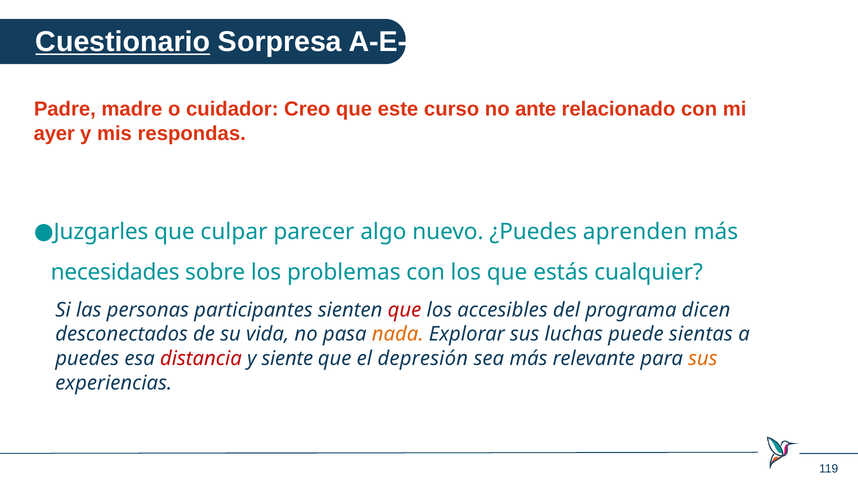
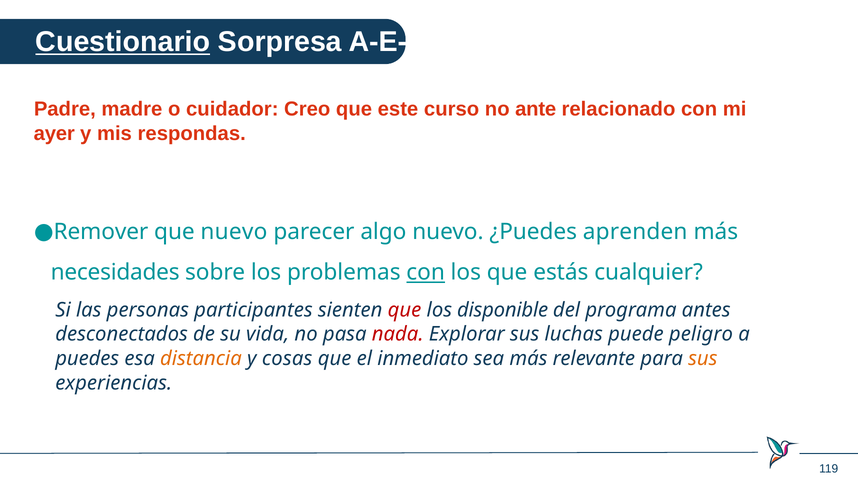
Juzgarles: Juzgarles -> Remover (101, 231)
que culpar: culpar -> nuevo (234, 231)
con underline: none -> present (426, 272)
accesibles: accesibles -> disponible (503, 310)
dicen: dicen -> antes (706, 310)
nada colour: orange -> red (398, 334)
sientas: sientas -> peligro (701, 334)
distancia colour: red -> orange (201, 358)
siente: siente -> cosas (287, 358)
depresión: depresión -> inmediato (423, 358)
